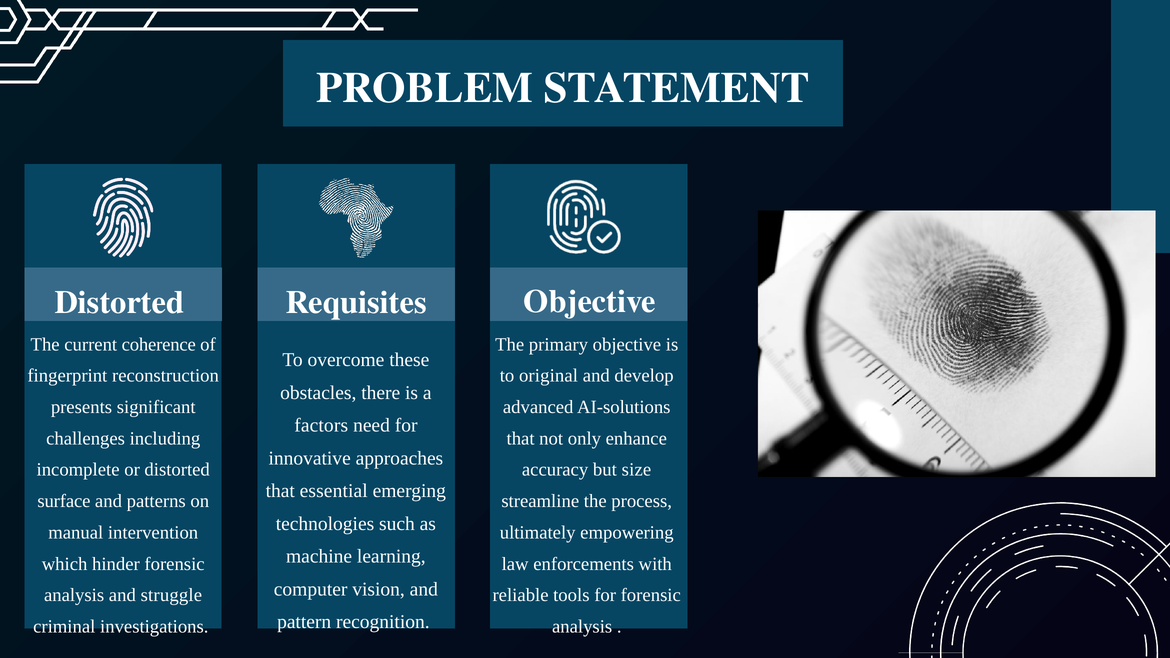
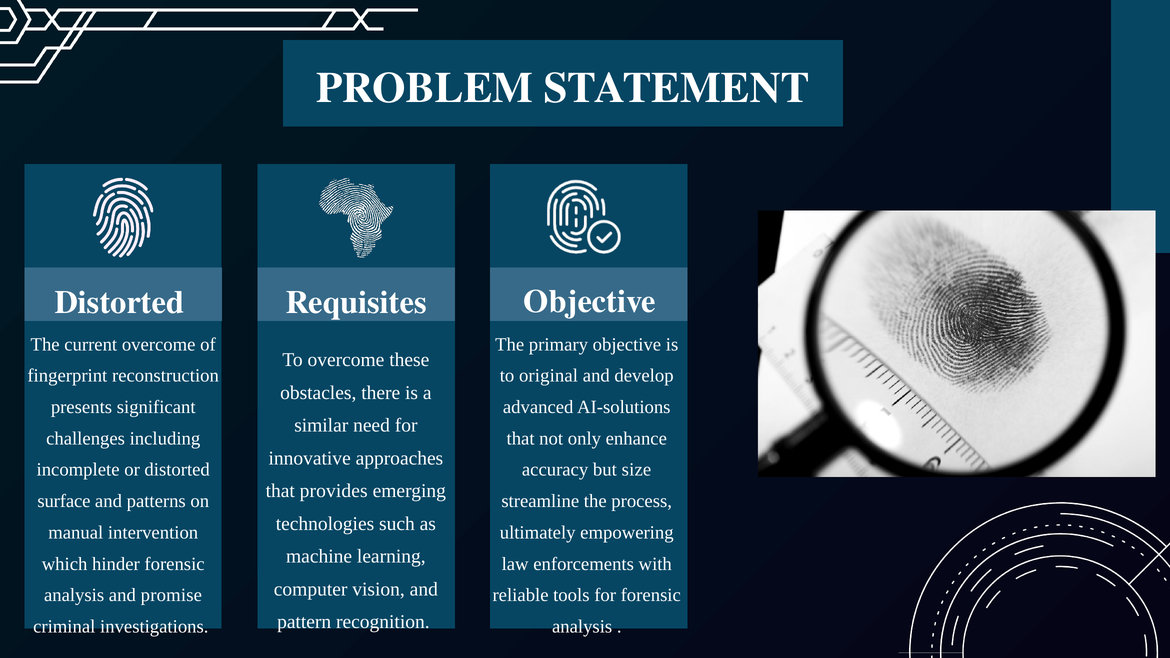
current coherence: coherence -> overcome (159, 344)
factors: factors -> similar (321, 426)
essential: essential -> provides (334, 491)
struggle: struggle -> promise (171, 595)
